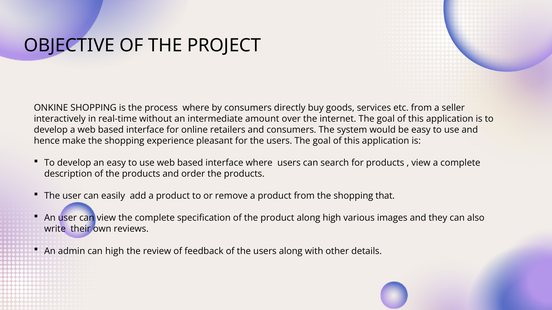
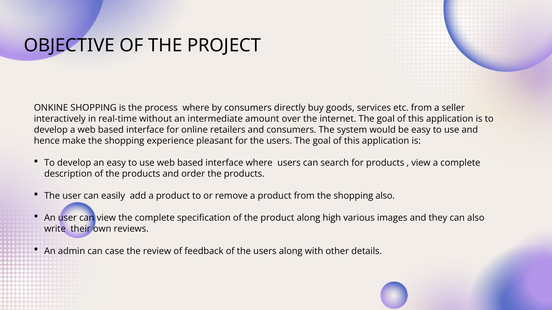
shopping that: that -> also (385, 196)
can high: high -> case (115, 251)
